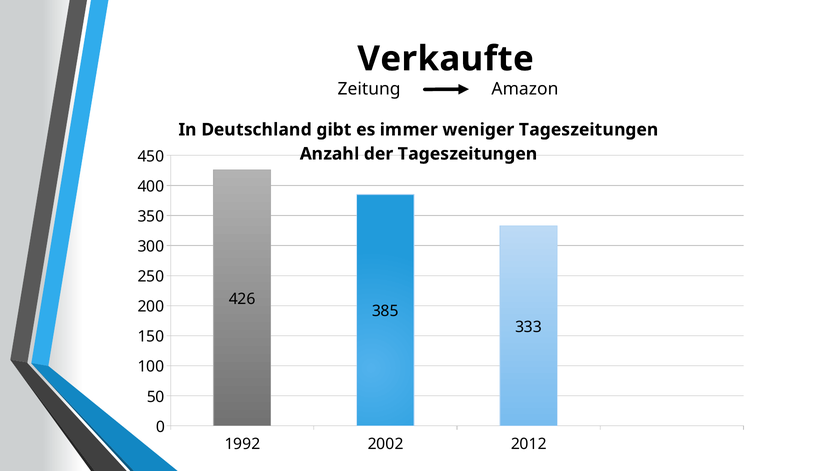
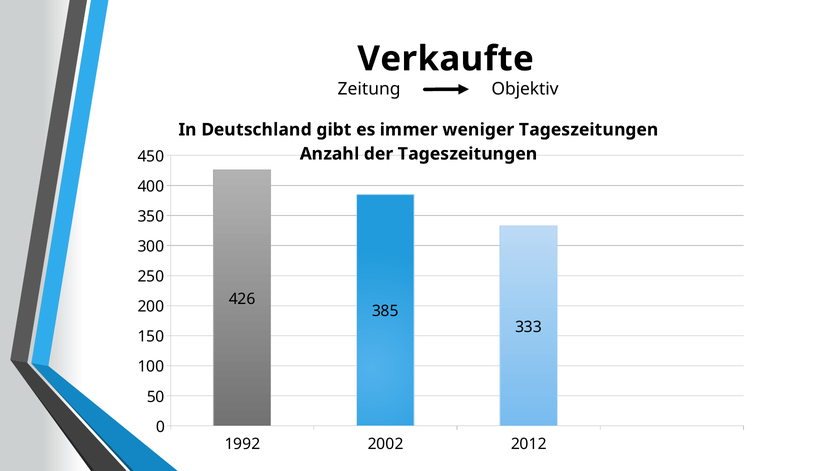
Amazon: Amazon -> Objektiv (525, 89)
